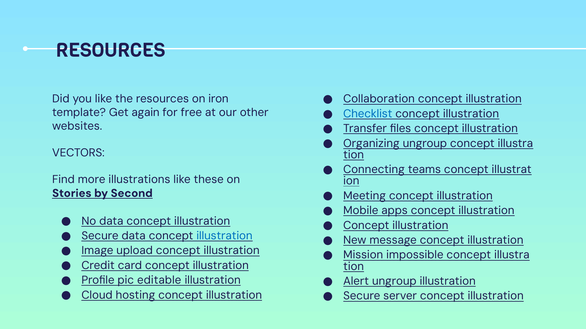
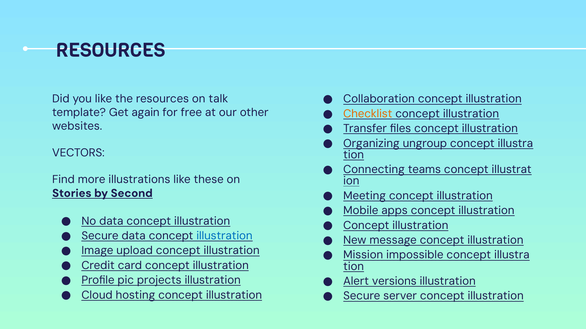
iron: iron -> talk (218, 99)
Checklist colour: blue -> orange (368, 114)
editable: editable -> projects (159, 281)
Alert ungroup: ungroup -> versions (394, 282)
